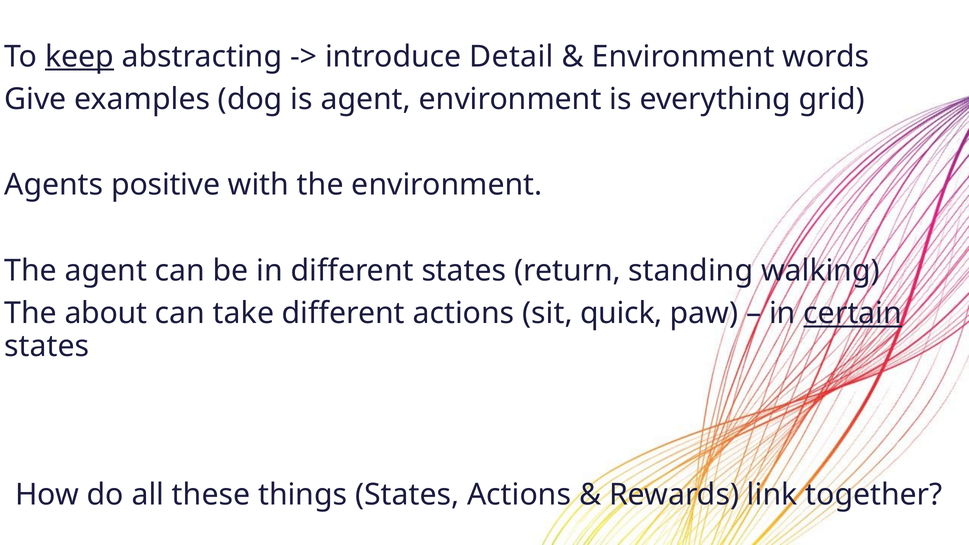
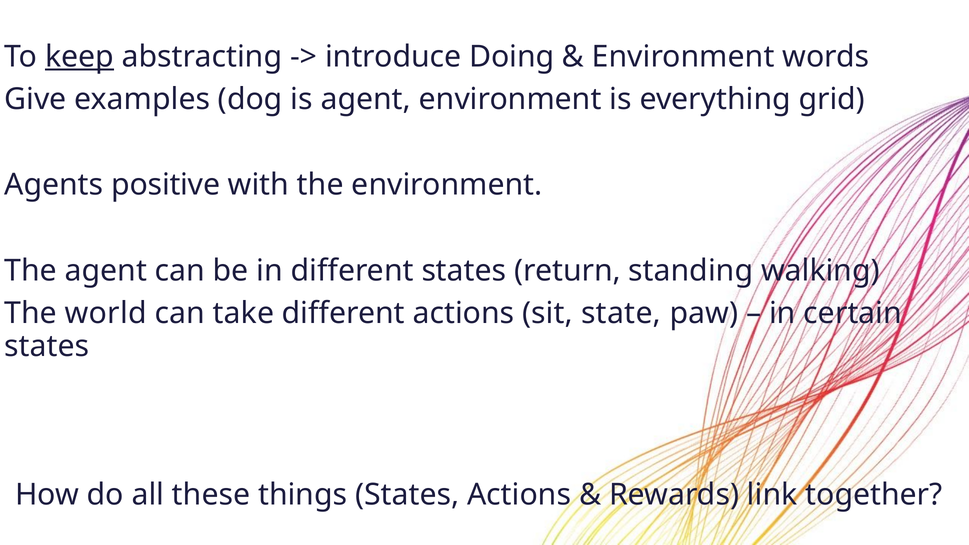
Detail: Detail -> Doing (512, 57)
about: about -> world (106, 313)
quick: quick -> state (621, 313)
certain underline: present -> none (853, 313)
